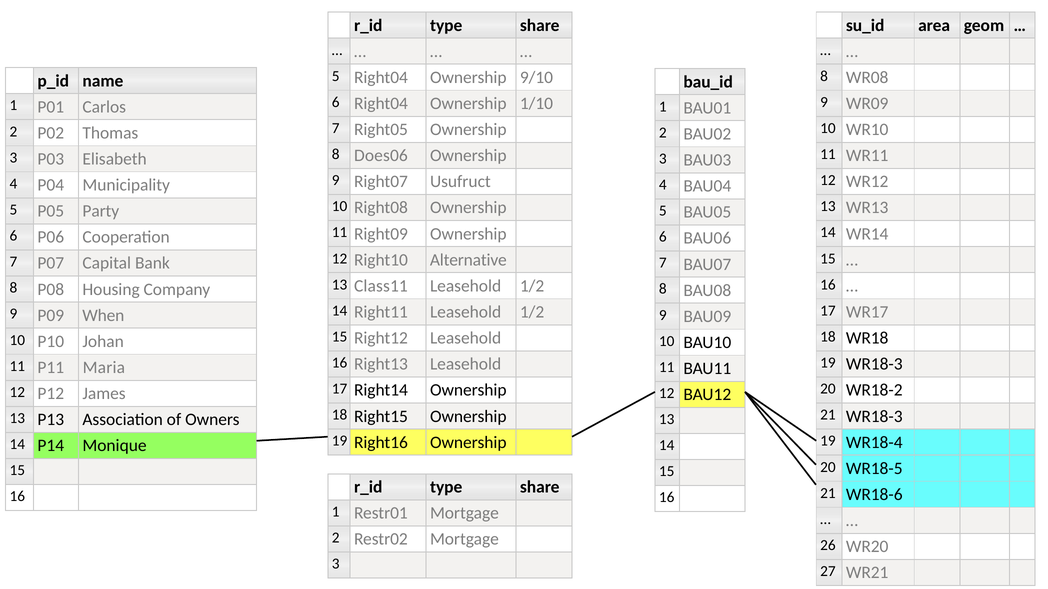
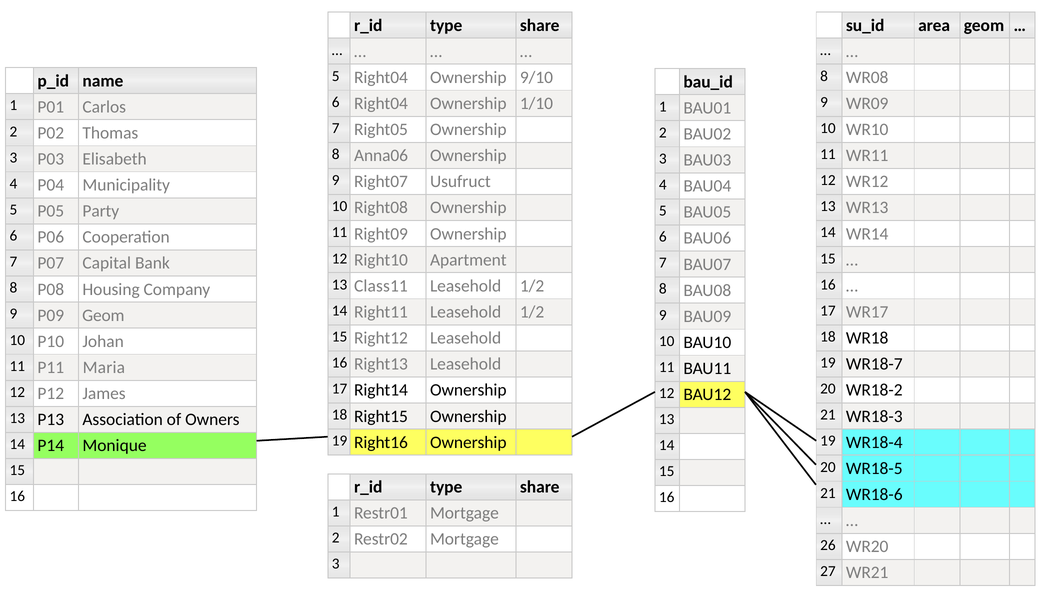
Does06: Does06 -> Anna06 (381, 156)
Alternative: Alternative -> Apartment (468, 260)
P09 When: When -> Geom (103, 316)
19 WR18-3: WR18-3 -> WR18-7 (874, 364)
